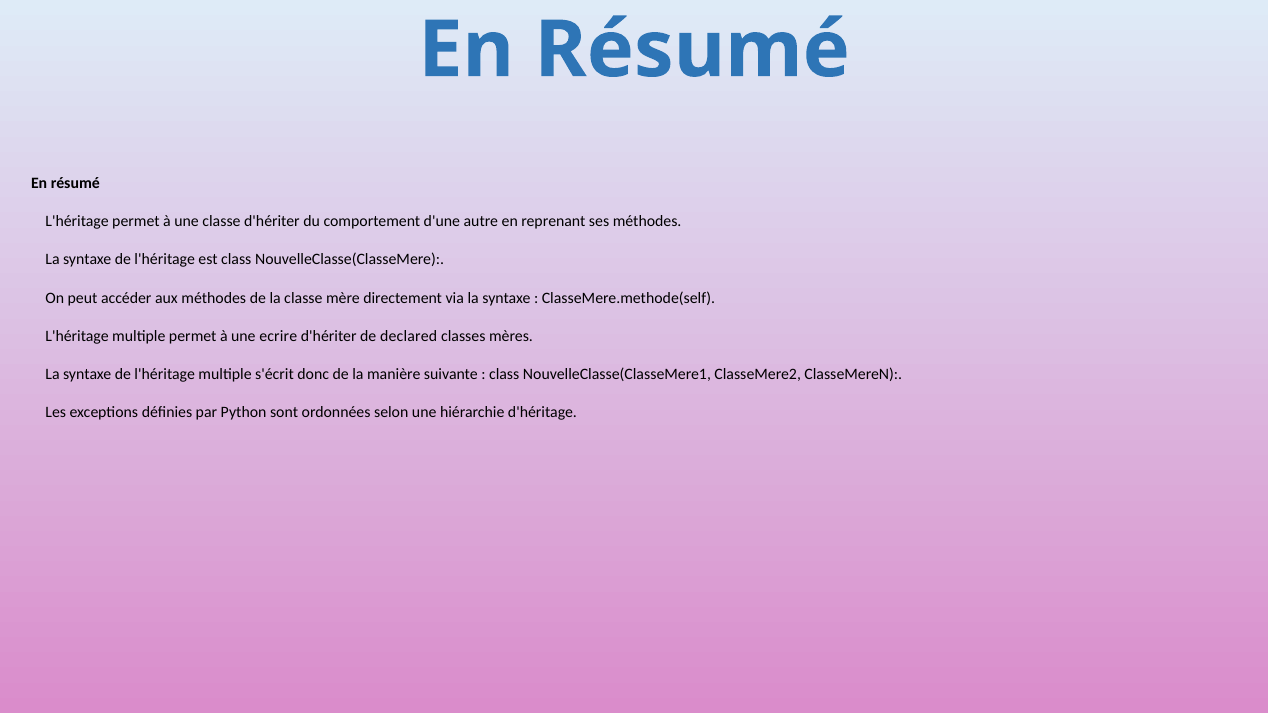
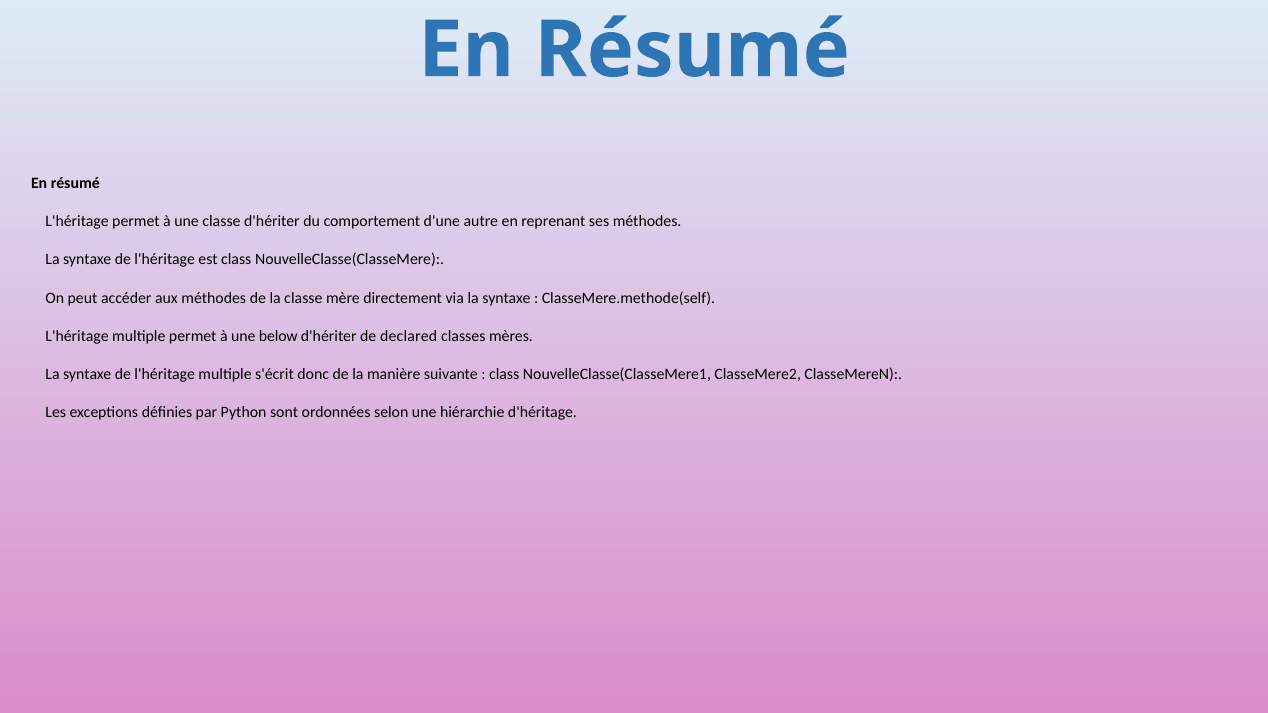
ecrire: ecrire -> below (278, 336)
